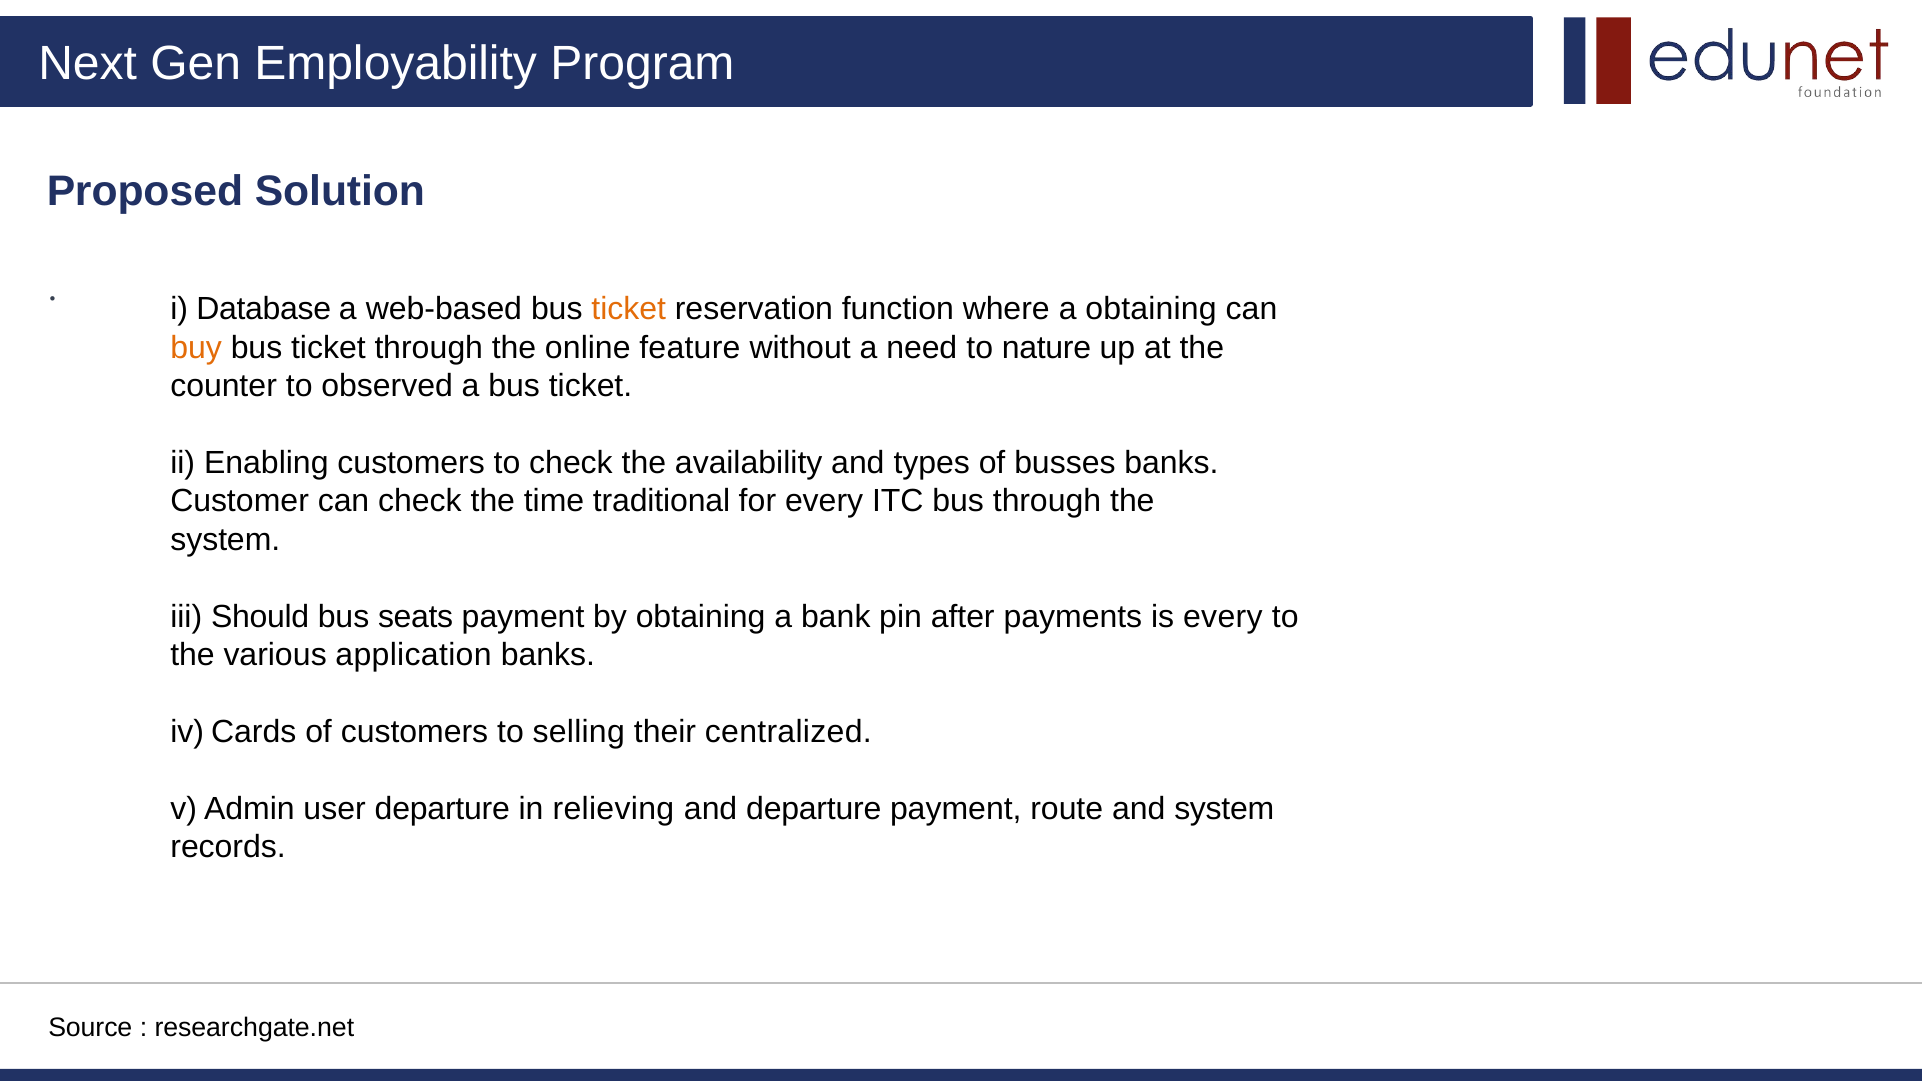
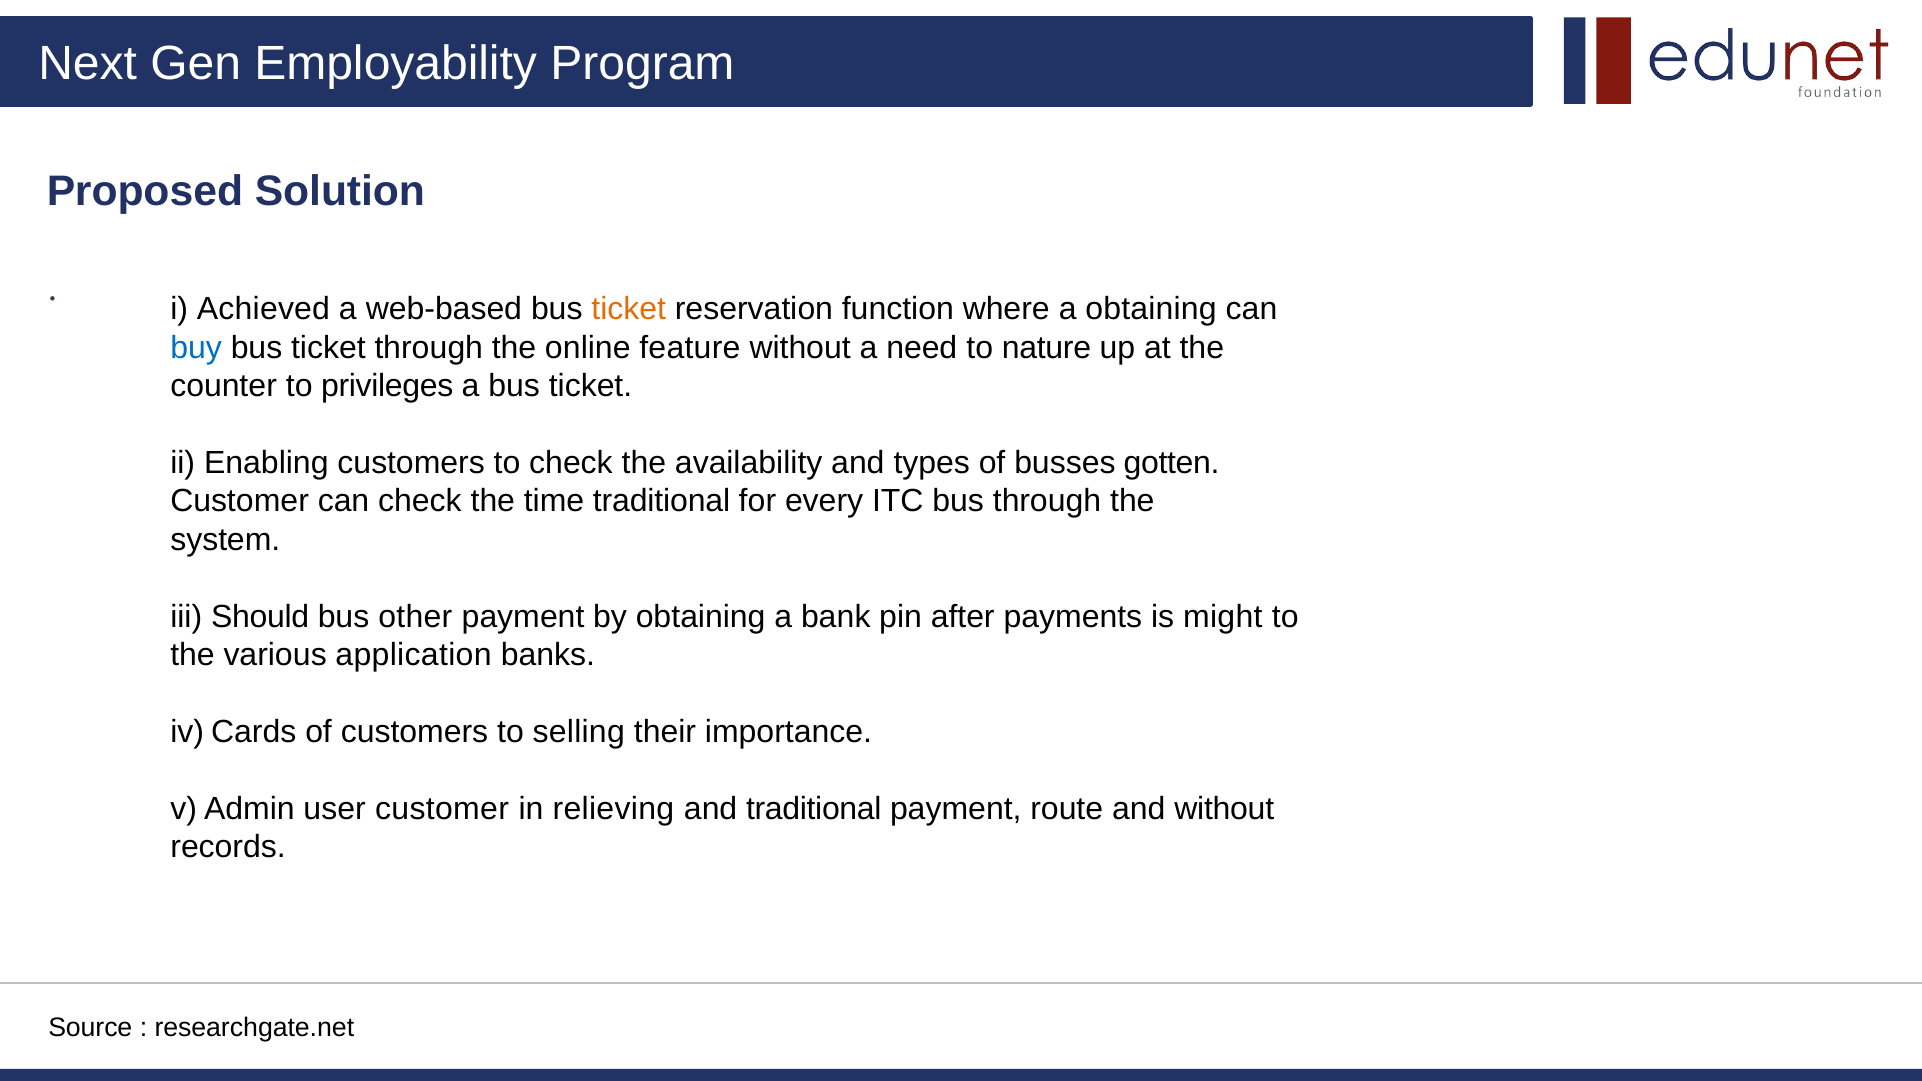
Database: Database -> Achieved (263, 309)
buy colour: orange -> blue (196, 348)
observed: observed -> privileges (387, 386)
busses banks: banks -> gotten (1172, 463)
seats: seats -> other (415, 617)
is every: every -> might (1223, 617)
centralized: centralized -> importance (788, 732)
user departure: departure -> customer (442, 809)
and departure: departure -> traditional (814, 809)
and system: system -> without (1224, 809)
